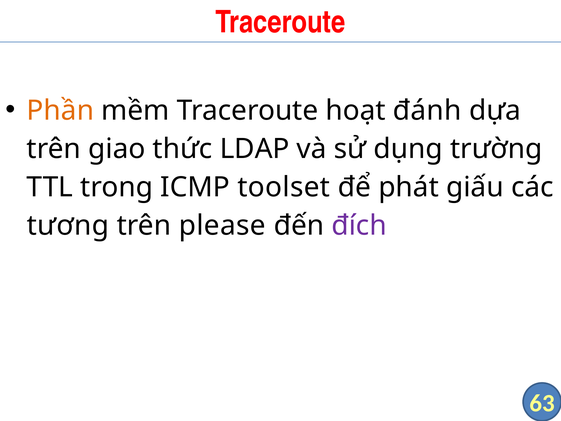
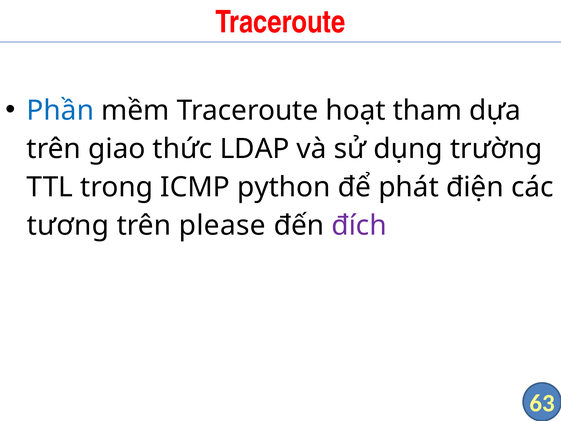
Phần colour: orange -> blue (60, 110)
đánh: đánh -> tham (427, 110)
toolset: toolset -> python (284, 187)
giấu: giấu -> điện (475, 187)
